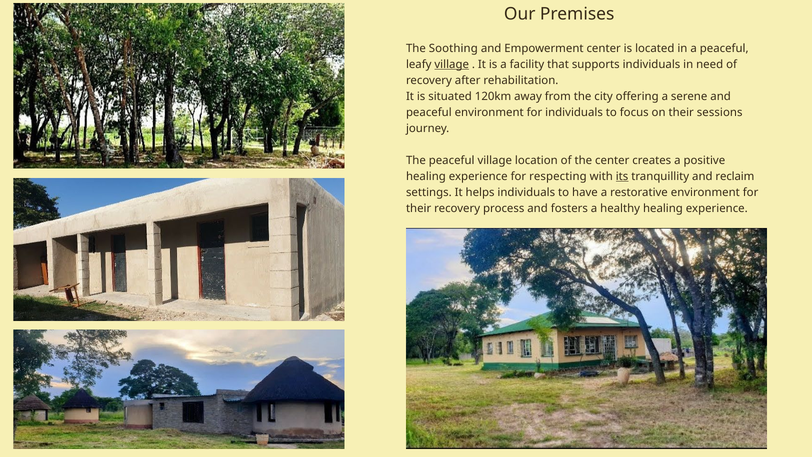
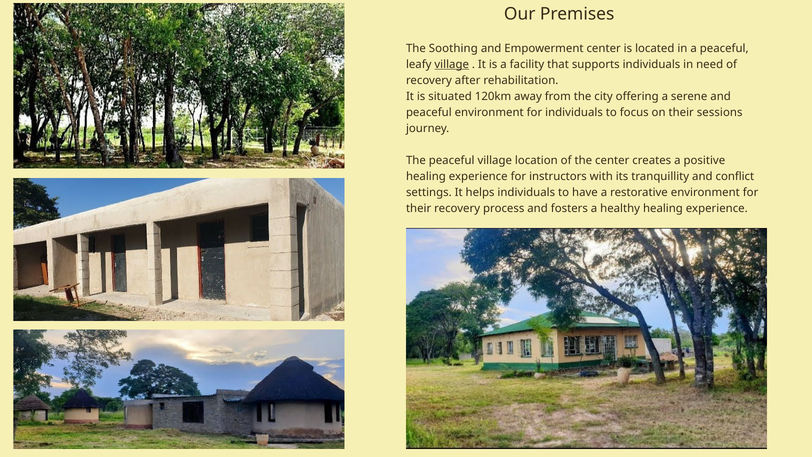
respecting: respecting -> instructors (558, 176)
its underline: present -> none (622, 176)
reclaim: reclaim -> conflict (735, 176)
